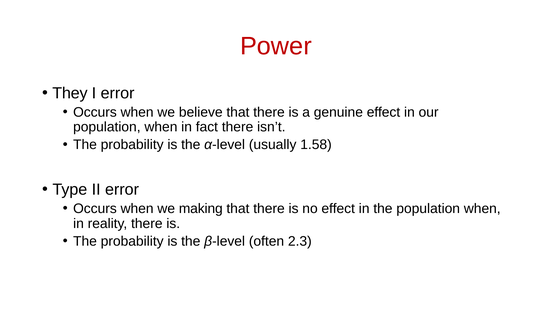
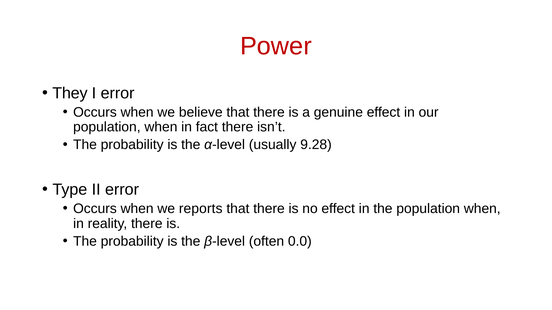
1.58: 1.58 -> 9.28 (316, 145)
making: making -> reports (201, 209)
2.3: 2.3 -> 0.0 (300, 242)
